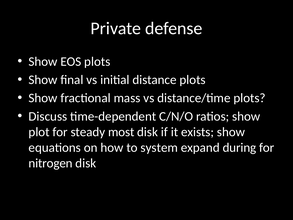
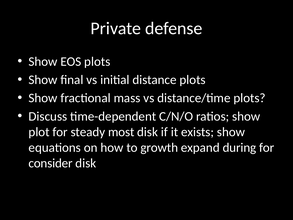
system: system -> growth (159, 147)
nitrogen: nitrogen -> consider (51, 163)
